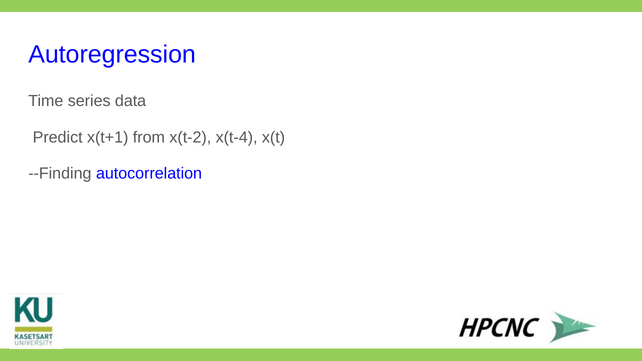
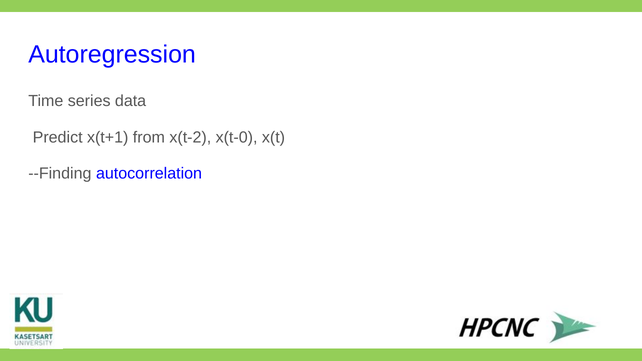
x(t-4: x(t-4 -> x(t-0 (237, 137)
